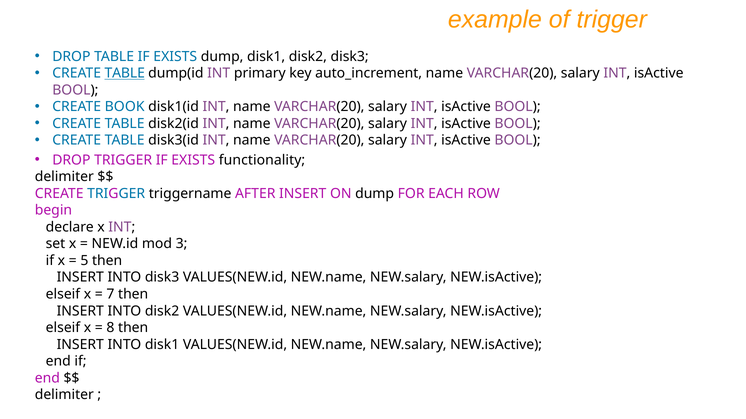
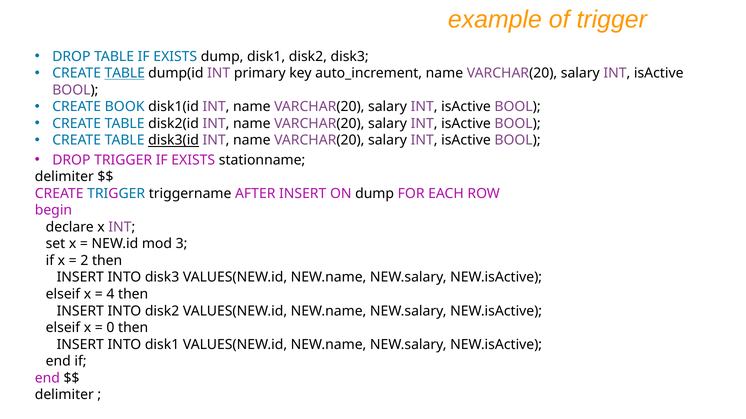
disk3(id underline: none -> present (174, 141)
functionality: functionality -> stationname (262, 160)
5: 5 -> 2 (84, 261)
7: 7 -> 4 (110, 295)
8: 8 -> 0 (110, 328)
